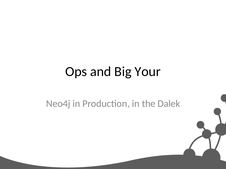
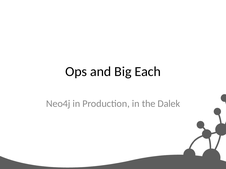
Your: Your -> Each (148, 72)
